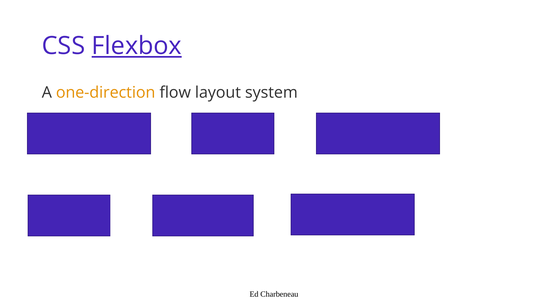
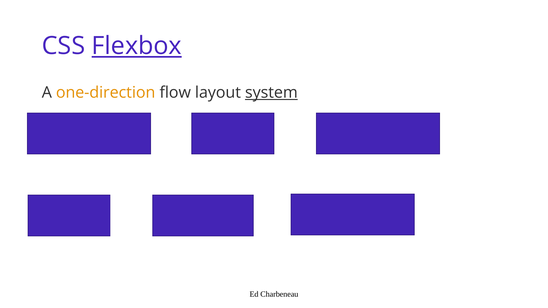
system underline: none -> present (271, 93)
